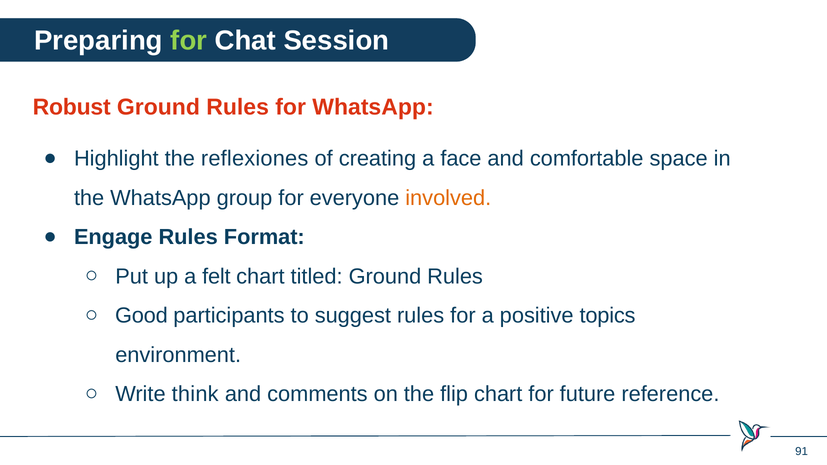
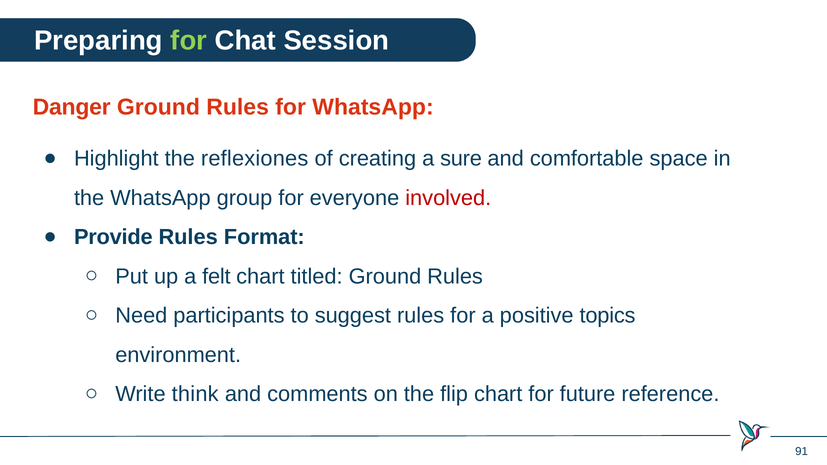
Robust: Robust -> Danger (72, 107)
face: face -> sure (461, 159)
involved colour: orange -> red (448, 198)
Engage: Engage -> Provide (113, 237)
Good: Good -> Need (141, 316)
